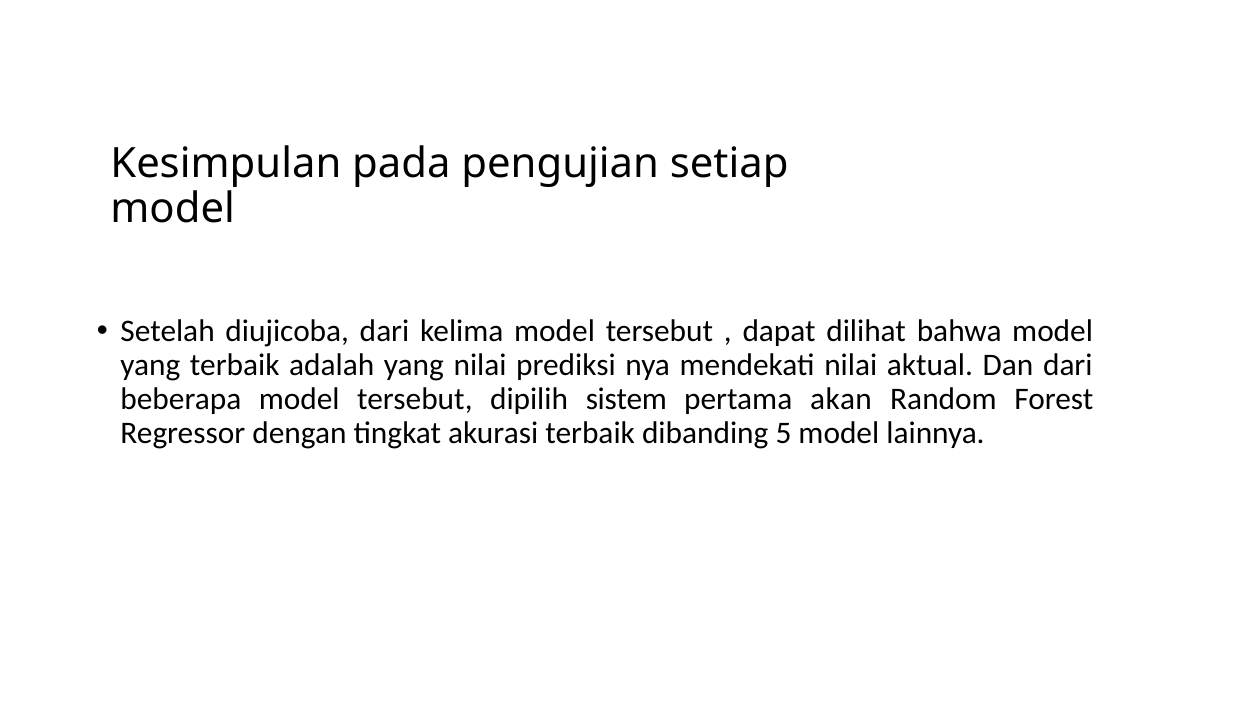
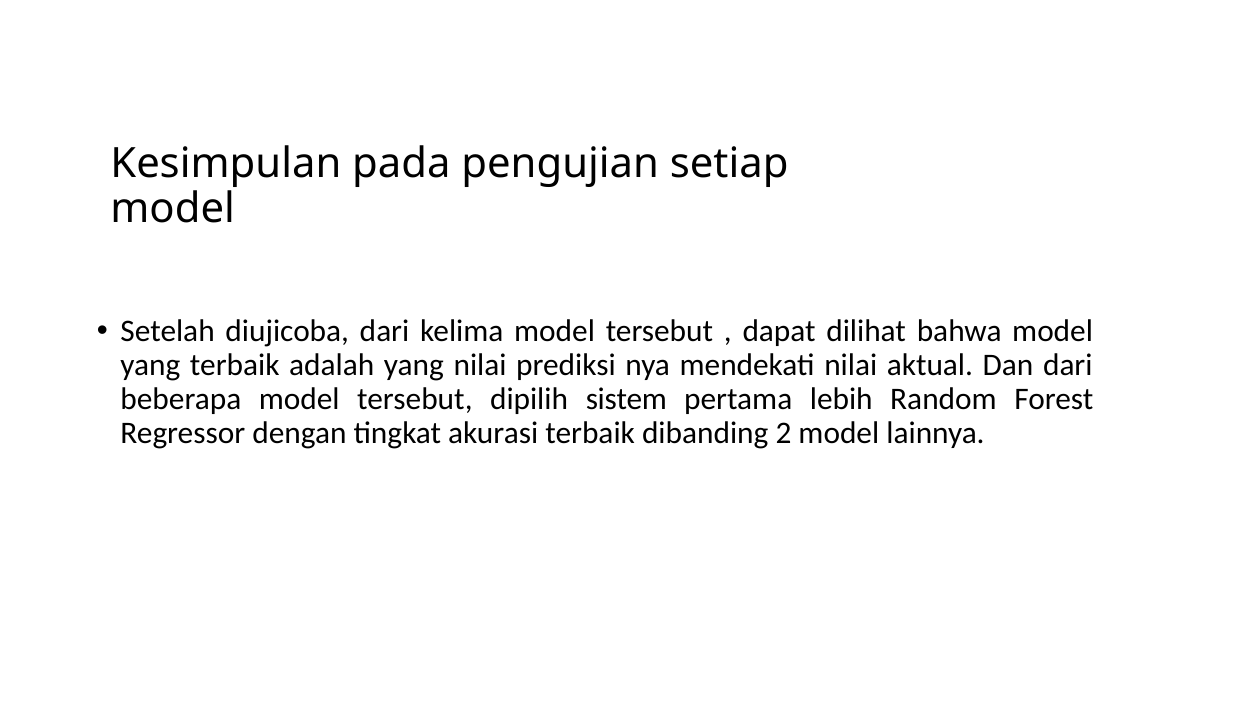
akan: akan -> lebih (841, 399)
5: 5 -> 2 (783, 433)
